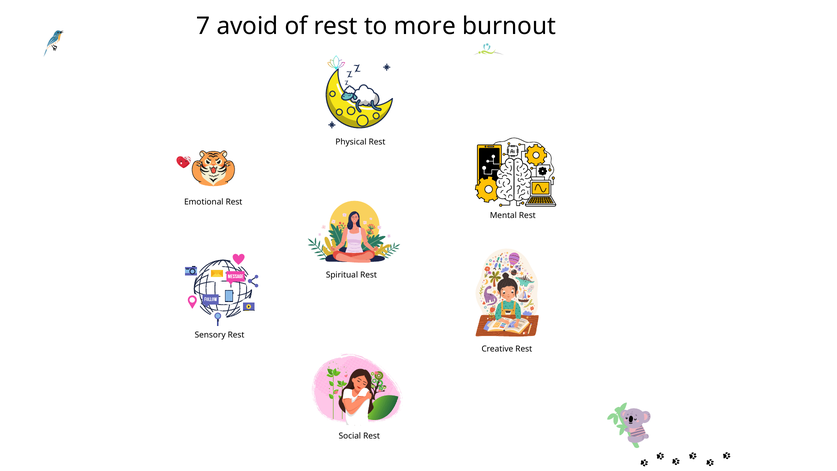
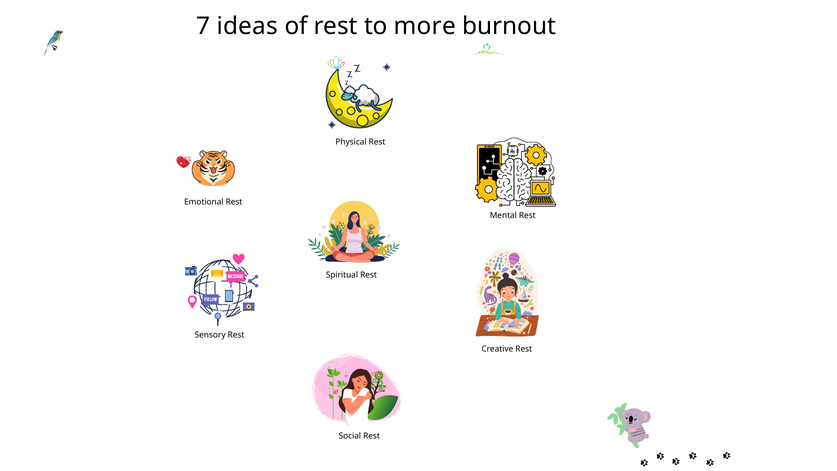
avoid: avoid -> ideas (247, 26)
